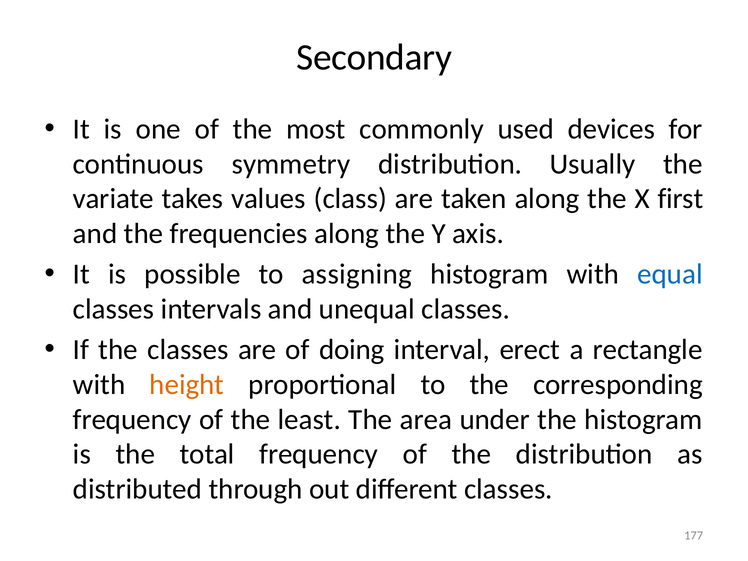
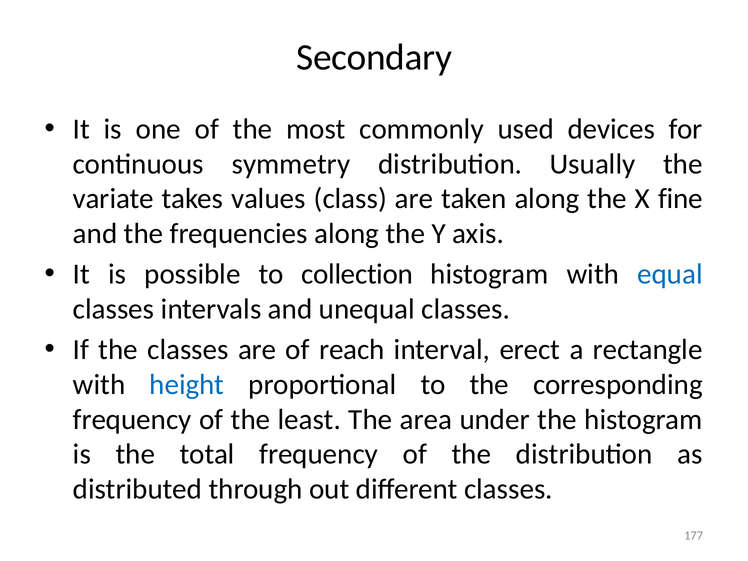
first: first -> fine (680, 199)
assigning: assigning -> collection (357, 274)
doing: doing -> reach (352, 350)
height colour: orange -> blue (187, 385)
